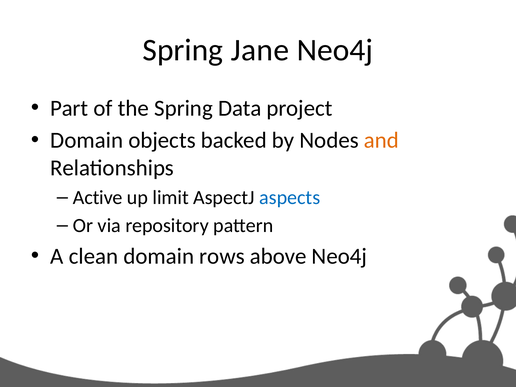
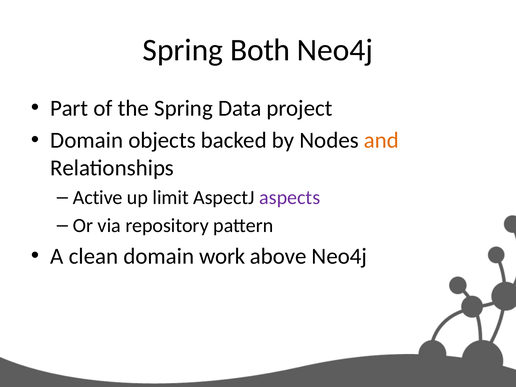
Jane: Jane -> Both (260, 50)
aspects colour: blue -> purple (290, 198)
rows: rows -> work (222, 256)
